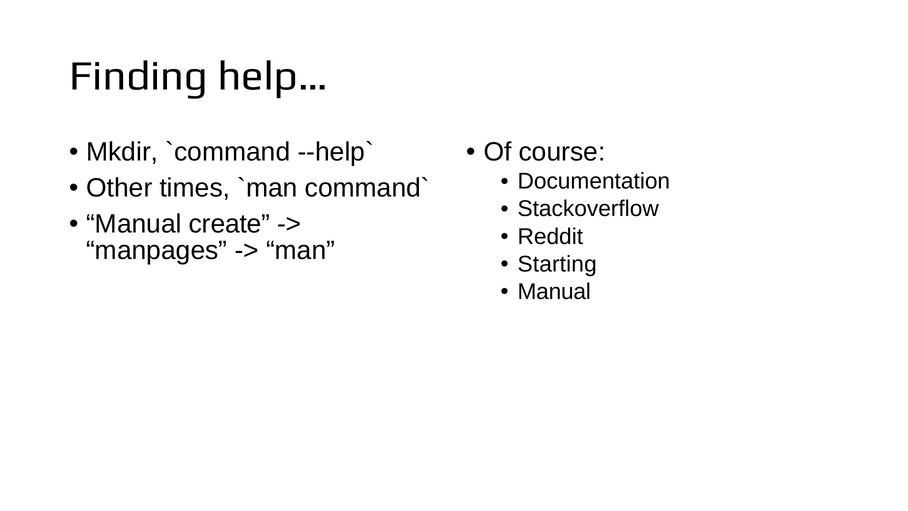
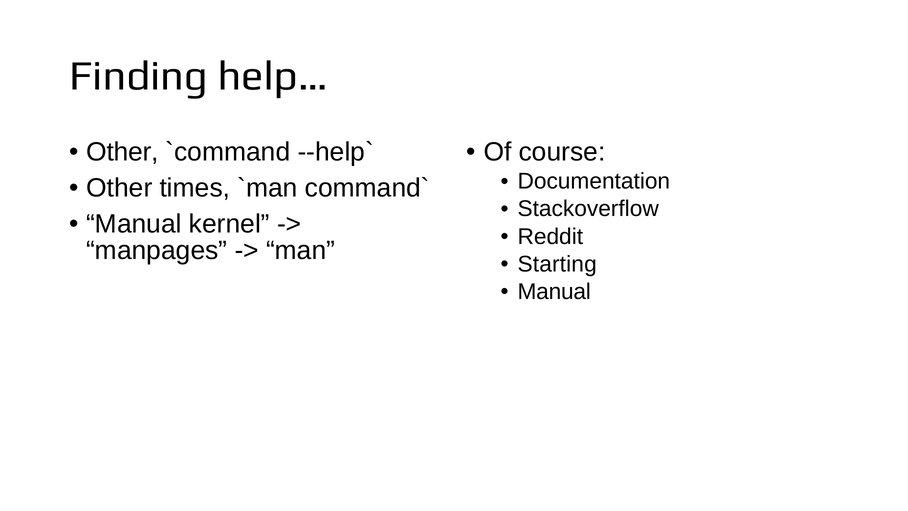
Mkdir: Mkdir -> Other (122, 152)
create: create -> kernel (229, 224)
